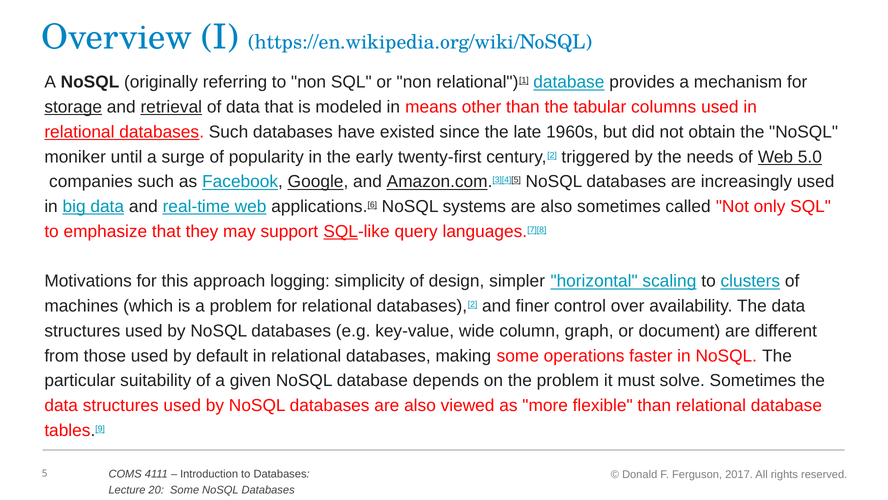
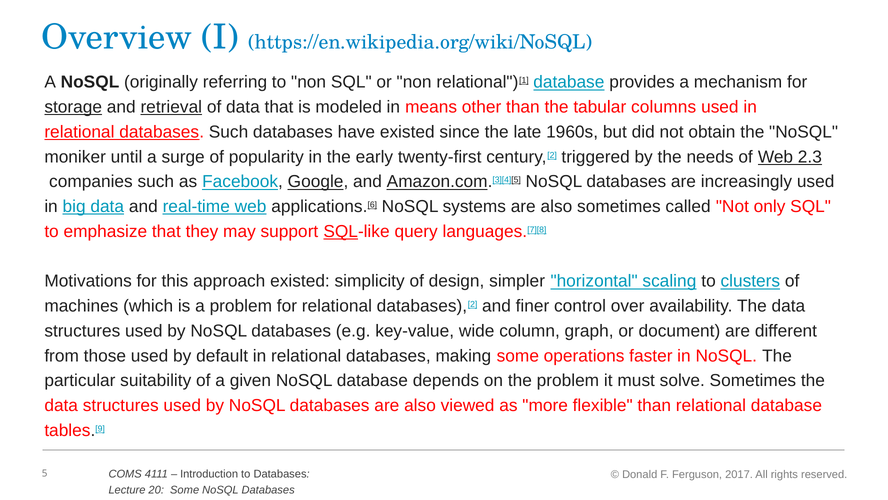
5.0: 5.0 -> 2.3 (810, 157)
approach logging: logging -> existed (300, 281)
